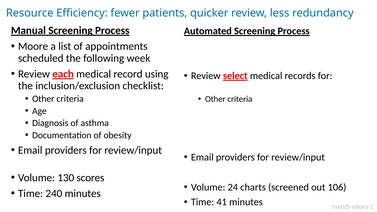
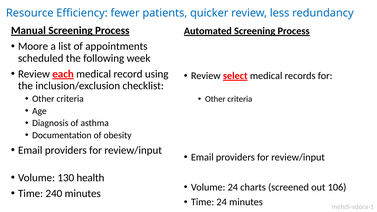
scores: scores -> health (90, 178)
Time 41: 41 -> 24 (222, 202)
